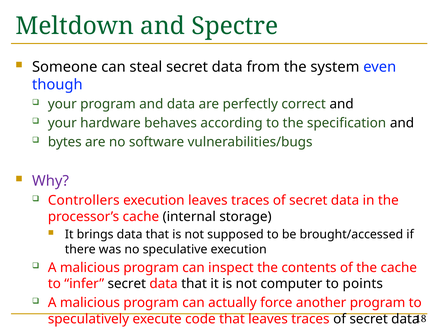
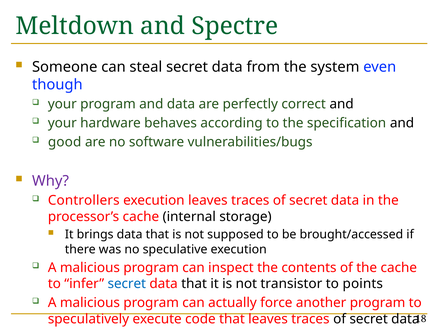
bytes: bytes -> good (65, 142)
secret colour: black -> blue (127, 283)
computer: computer -> transistor (291, 283)
